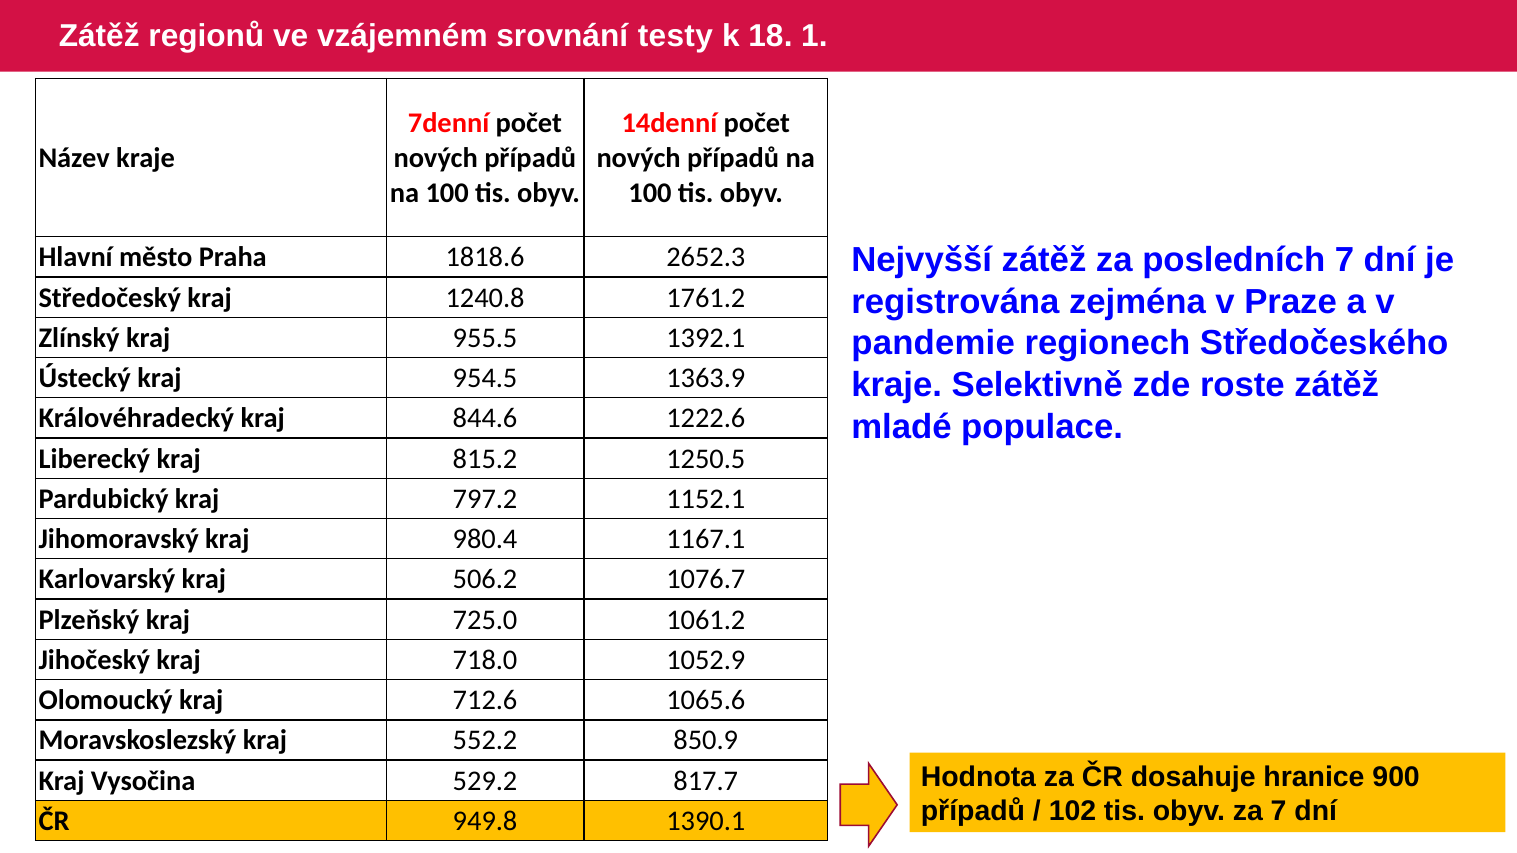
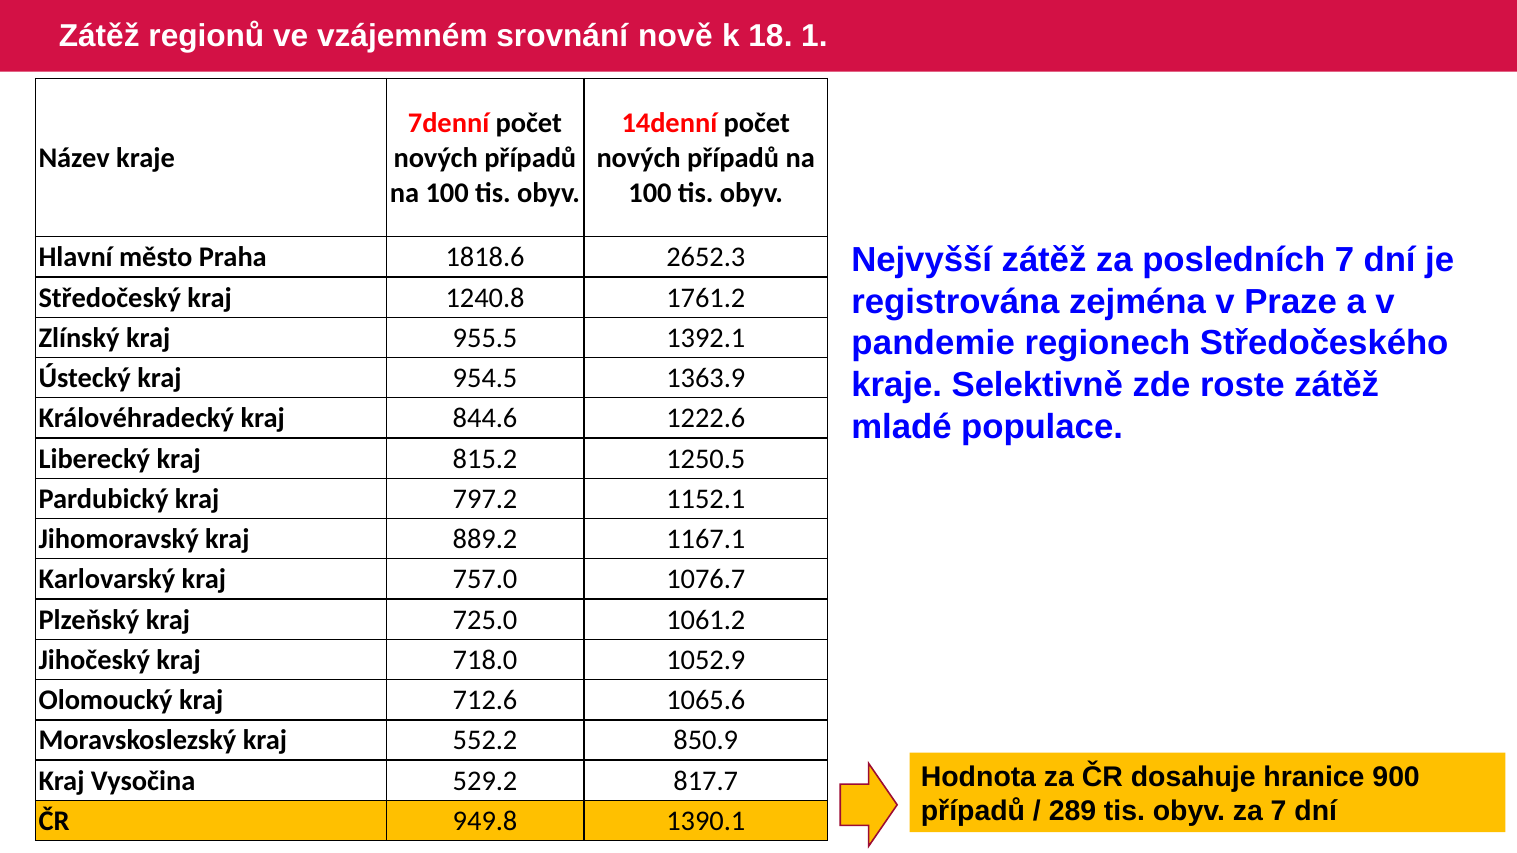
testy: testy -> nově (675, 36)
980.4: 980.4 -> 889.2 (485, 539)
506.2: 506.2 -> 757.0 (485, 580)
102: 102 -> 289 (1072, 812)
